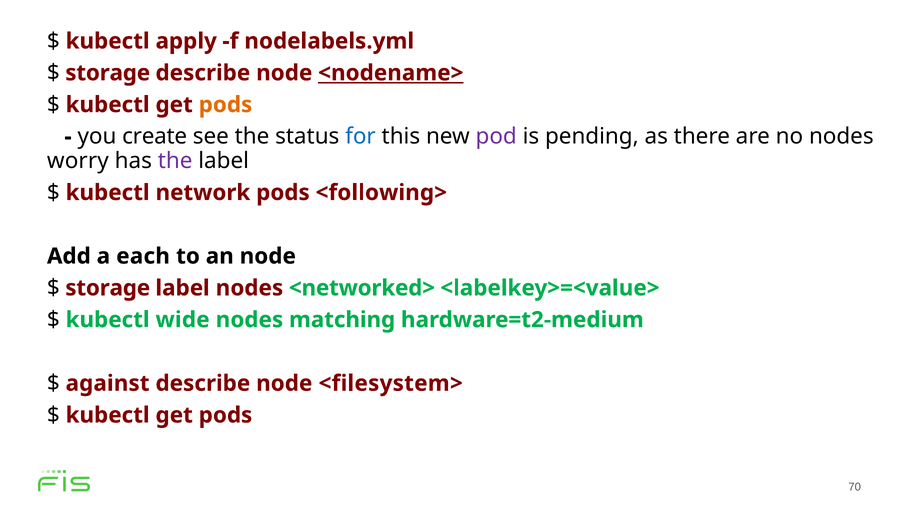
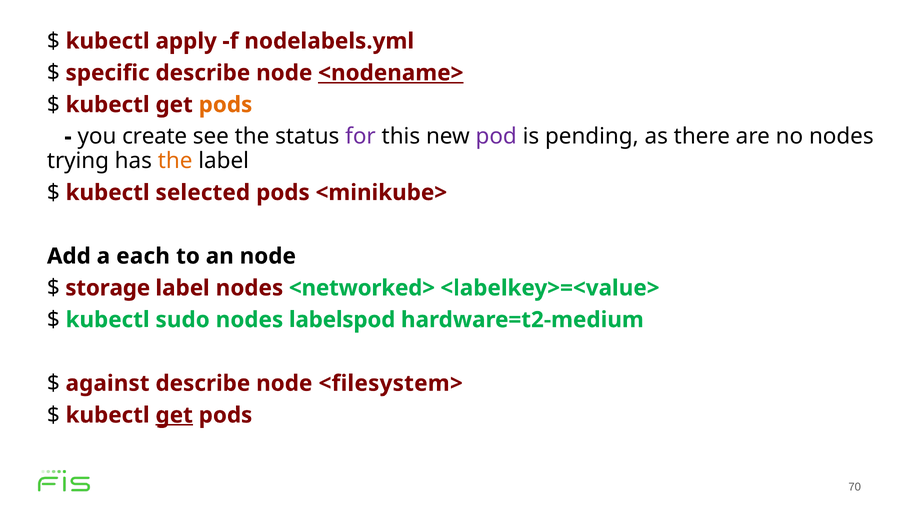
storage: storage -> specific (108, 73)
for colour: blue -> purple (360, 136)
worry: worry -> trying (78, 161)
the colour: purple -> orange (175, 161)
network: network -> selected (203, 193)
<following>: <following> -> <minikube> (381, 193)
wide: wide -> sudo (183, 320)
matching: matching -> labelspod (342, 320)
get underline: none -> present (174, 415)
